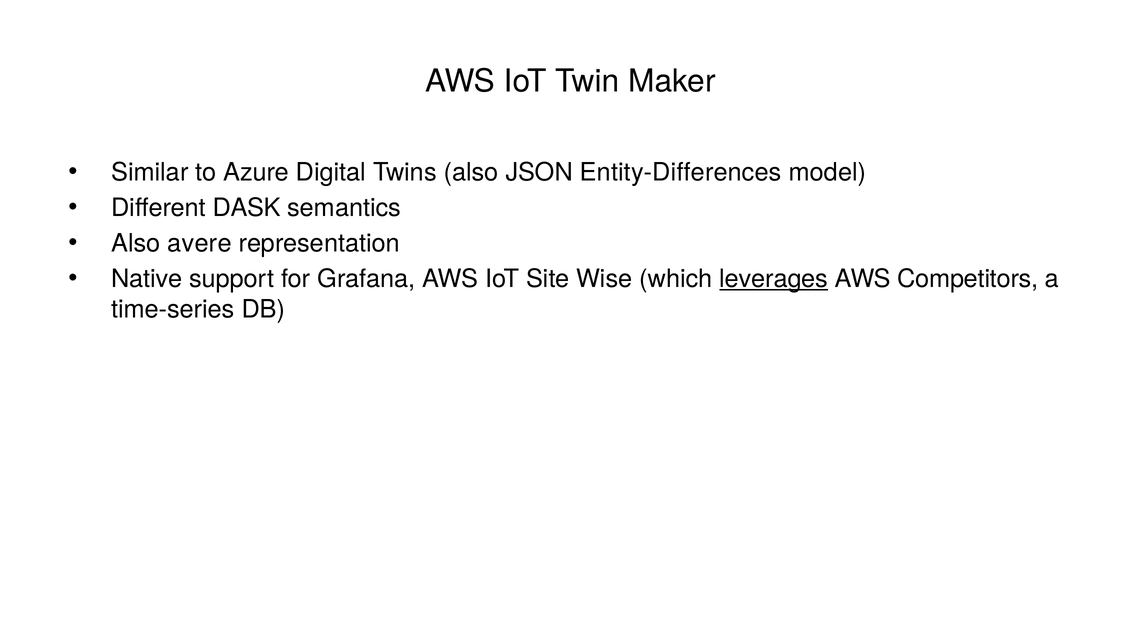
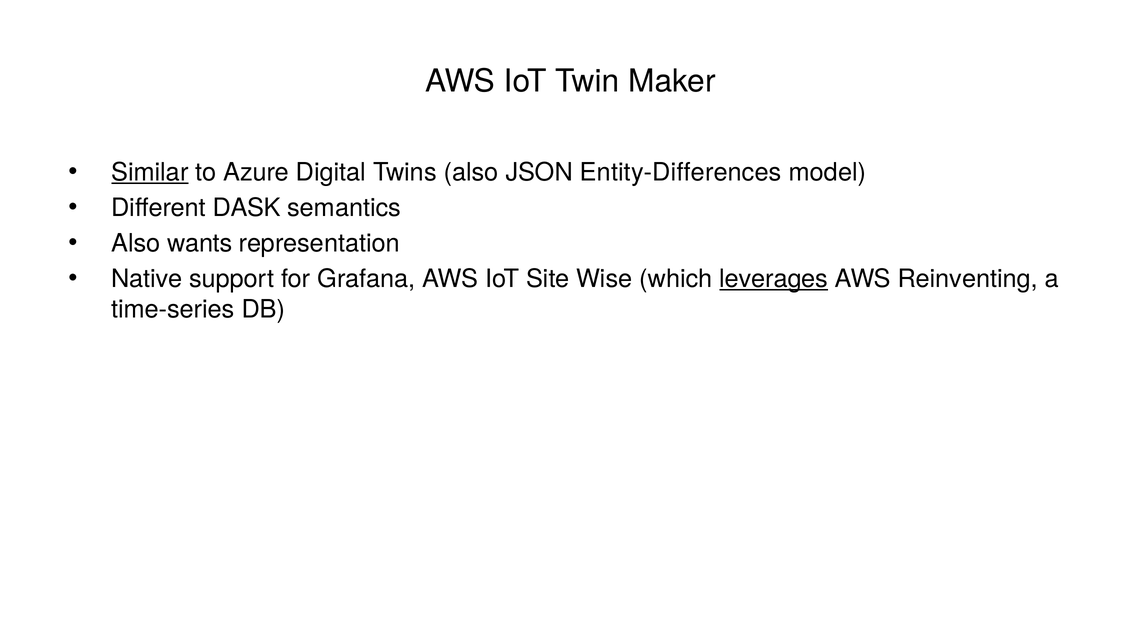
Similar underline: none -> present (150, 172)
avere: avere -> wants (200, 243)
Competitors: Competitors -> Reinventing (968, 279)
